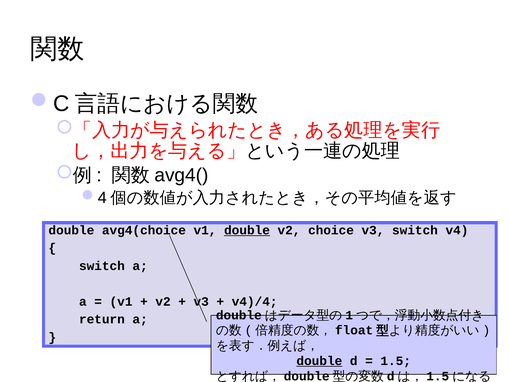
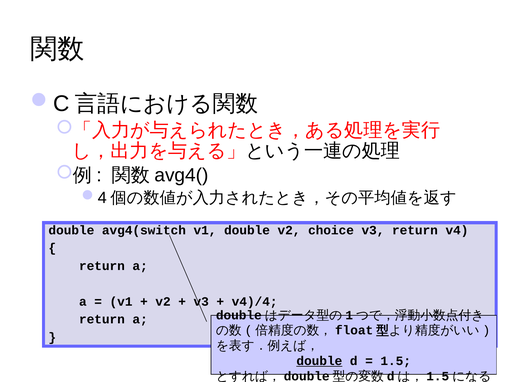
avg4(choice: avg4(choice -> avg4(switch (144, 230)
double underline: present -> none (247, 230)
v3 switch: switch -> return (415, 230)
switch: switch -> return (102, 266)
